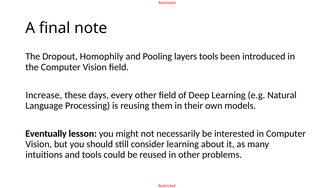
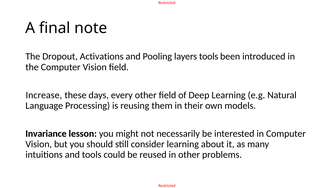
Homophily: Homophily -> Activations (102, 56)
Eventually: Eventually -> Invariance (46, 134)
